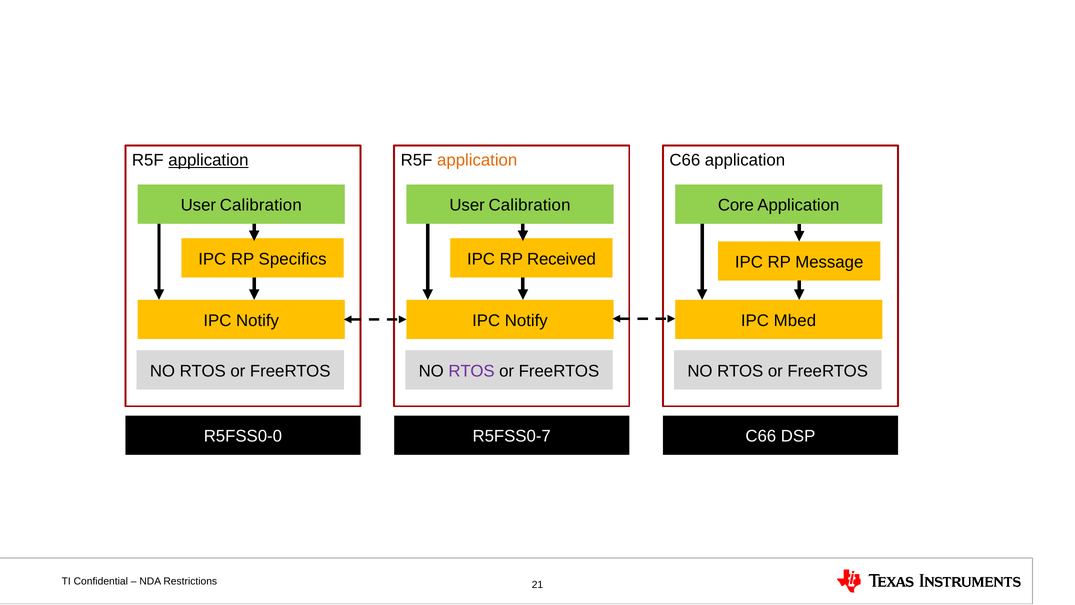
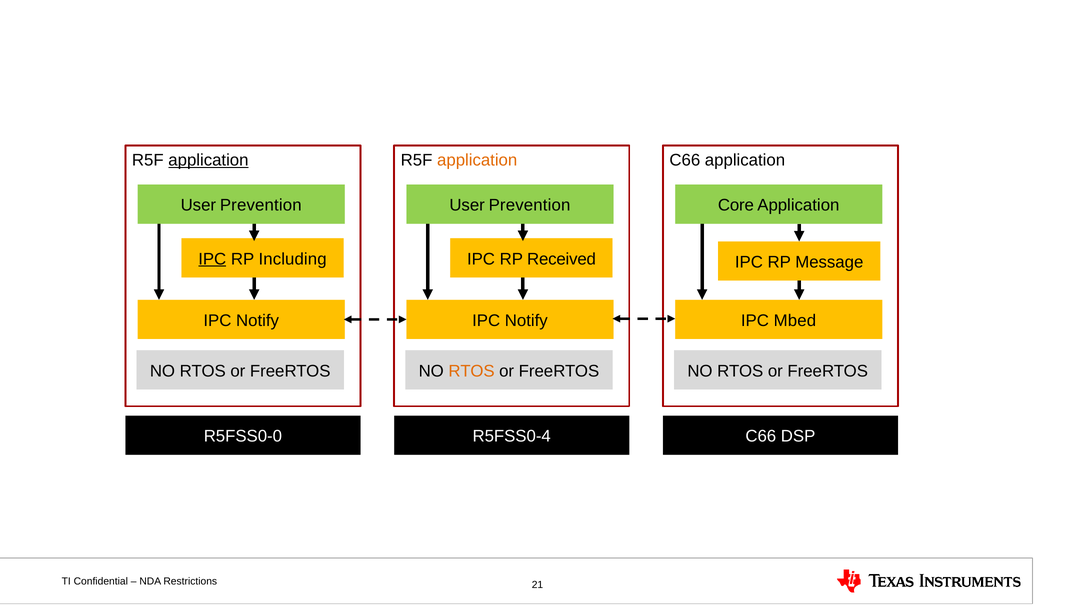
Calibration: Calibration -> Prevention (261, 205)
Calibration: Calibration -> Prevention (530, 205)
IPC underline: none -> present (212, 259)
Specifics: Specifics -> Including (293, 259)
RTOS colour: purple -> orange (472, 371)
R5FSS0-7: R5FSS0-7 -> R5FSS0-4 (512, 436)
